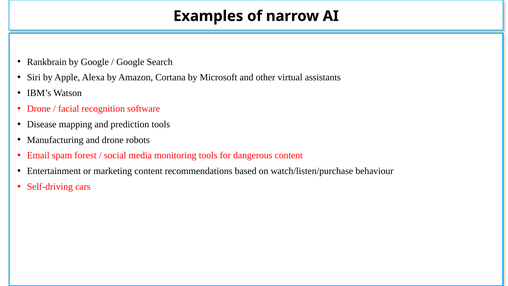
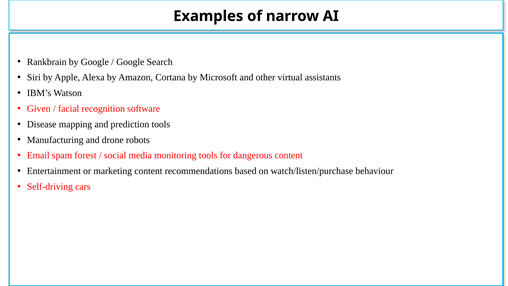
Drone: Drone -> Given (39, 109)
